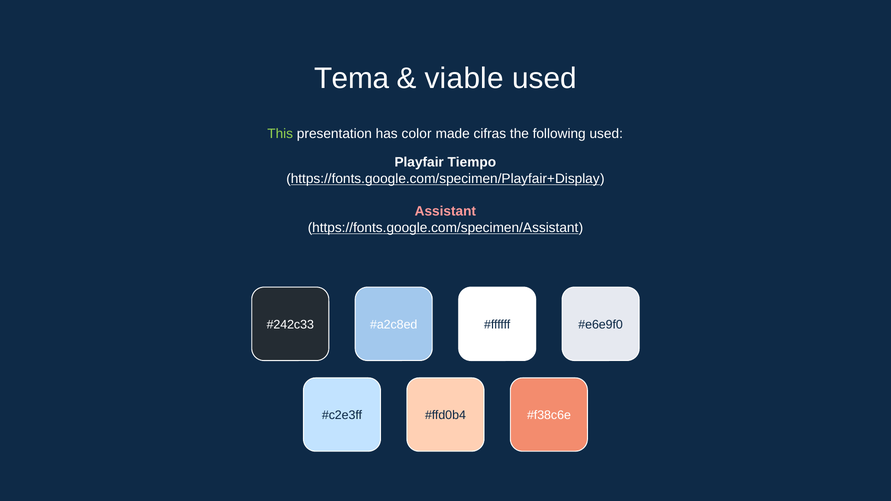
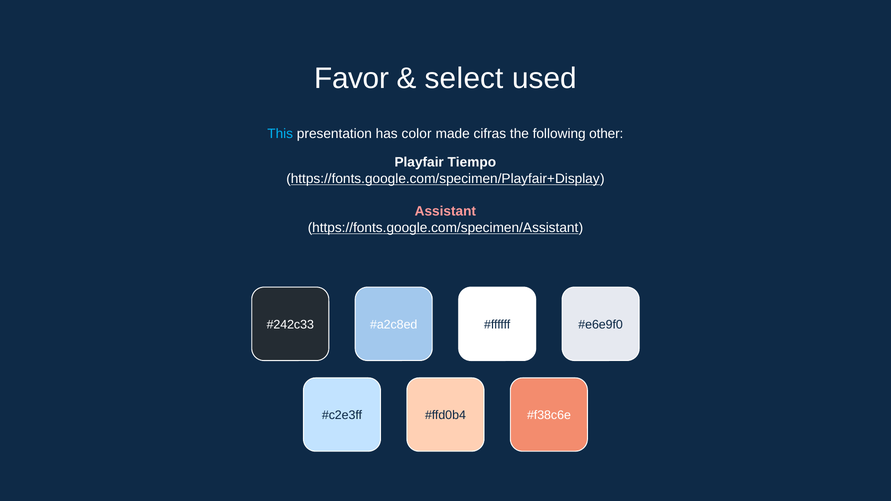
Tema: Tema -> Favor (352, 79)
viable: viable -> select (464, 79)
This colour: light green -> light blue (280, 134)
following used: used -> other (606, 134)
